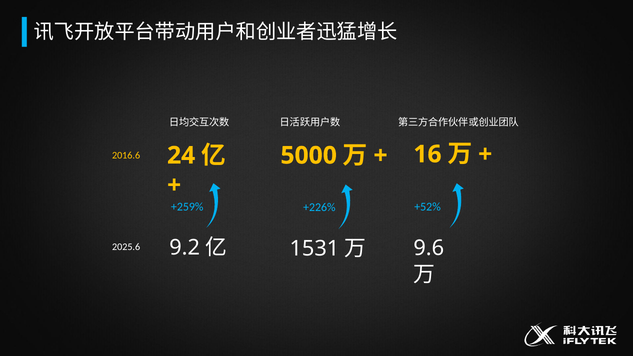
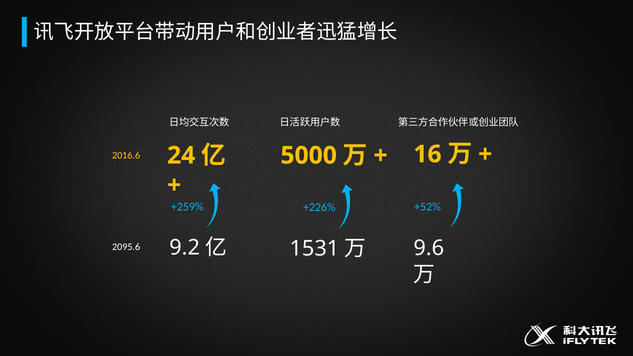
2025.6: 2025.6 -> 2095.6 (126, 247)
